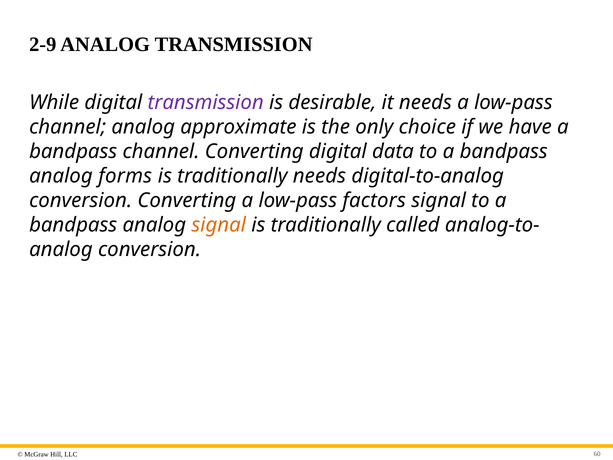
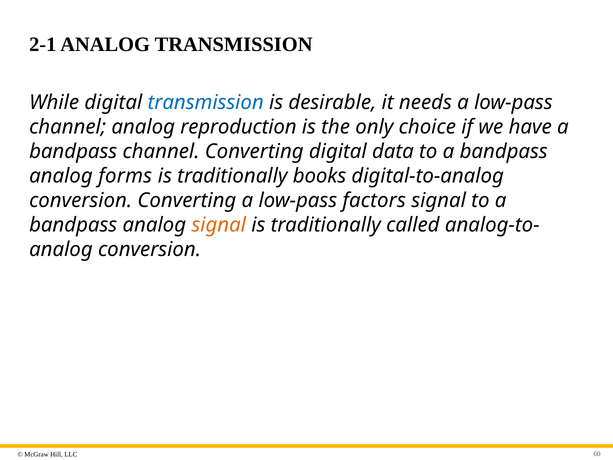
2-9: 2-9 -> 2-1 (43, 45)
transmission colour: purple -> blue (206, 102)
approximate: approximate -> reproduction (238, 127)
traditionally needs: needs -> books (320, 176)
